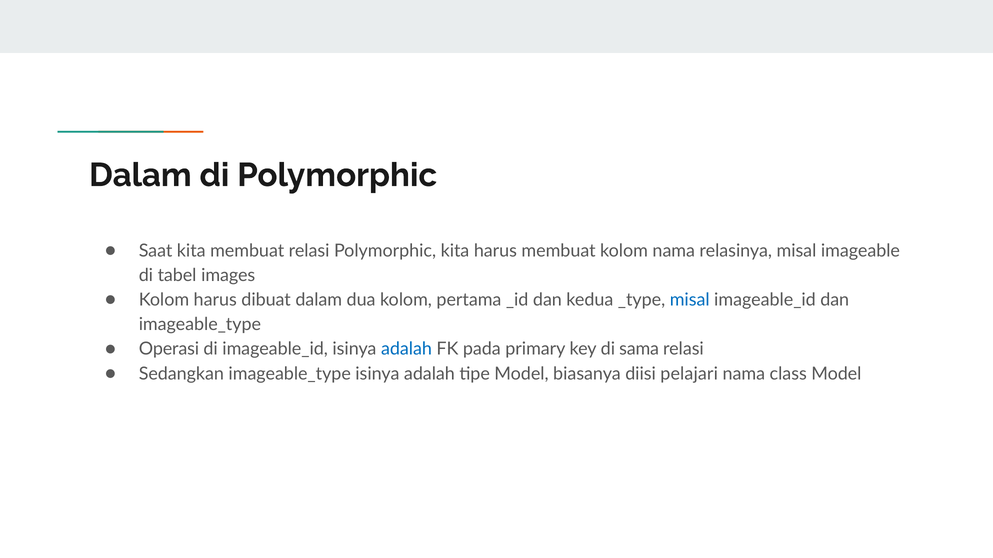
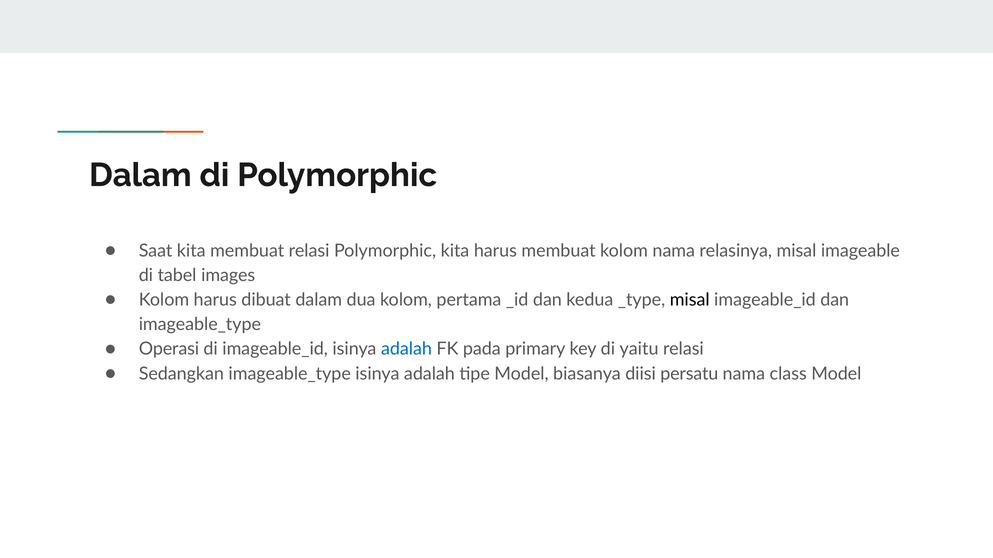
misal colour: blue -> black (690, 300)
sama: sama -> yaitu (639, 349)
pelajari: pelajari -> persatu (689, 374)
